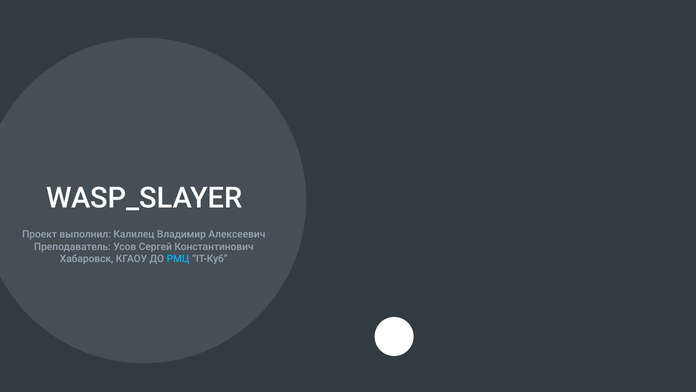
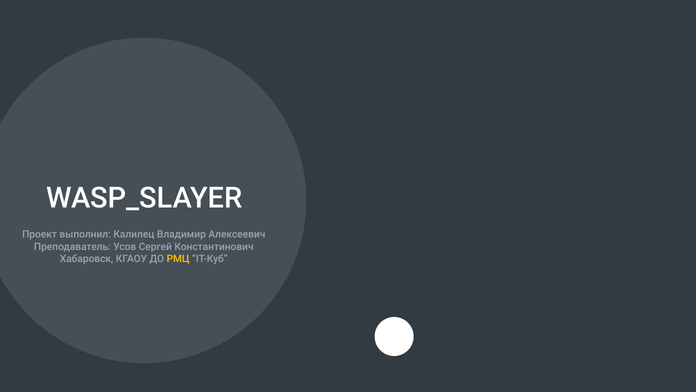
РМЦ colour: light blue -> yellow (178, 259)
